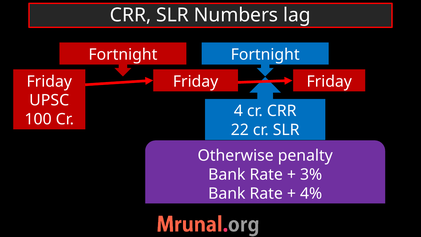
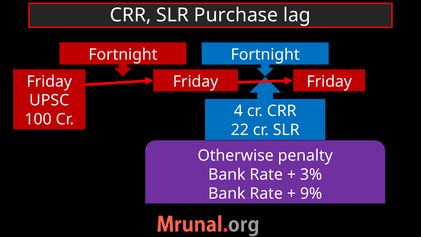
Numbers: Numbers -> Purchase (236, 15)
4%: 4% -> 9% (311, 193)
